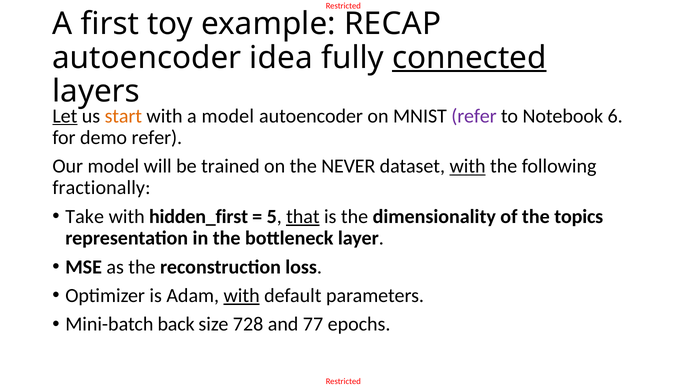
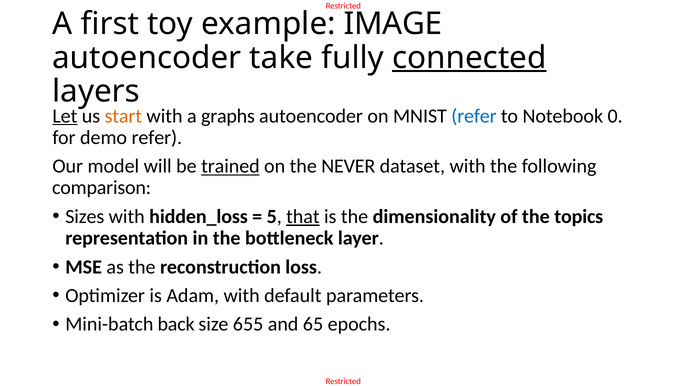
RECAP: RECAP -> IMAGE (393, 24)
idea: idea -> take (281, 58)
a model: model -> graphs (228, 116)
refer colour: purple -> blue (474, 116)
6: 6 -> 0 (615, 116)
trained underline: none -> present (230, 166)
with underline: present -> none (468, 166)
fractionally: fractionally -> comparison (102, 188)
Take: Take -> Sizes (85, 217)
hidden_first: hidden_first -> hidden_loss (199, 217)
with underline: present -> none (242, 296)
728: 728 -> 655 (248, 325)
77: 77 -> 65 (313, 325)
